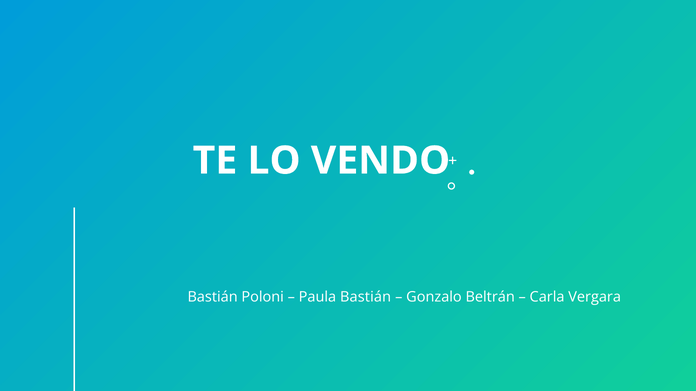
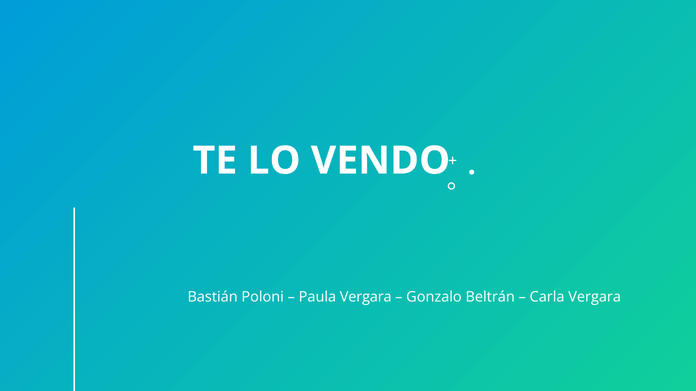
Paula Bastián: Bastián -> Vergara (366, 298)
